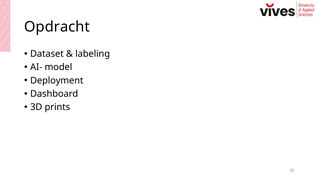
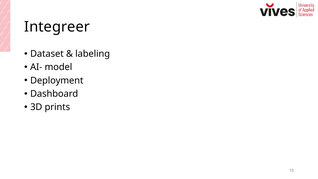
Opdracht: Opdracht -> Integreer (57, 27)
